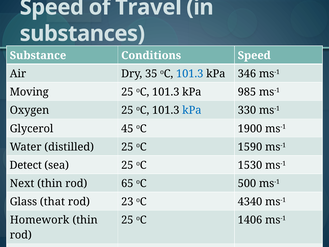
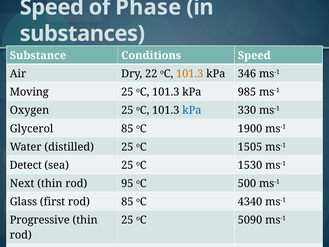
Travel: Travel -> Phase (148, 7)
35: 35 -> 22 (151, 74)
101.3 colour: blue -> orange (190, 74)
Glycerol 45: 45 -> 85 (127, 129)
1590: 1590 -> 1505 (250, 147)
65: 65 -> 95 (127, 183)
that: that -> first (52, 202)
rod 23: 23 -> 85 (127, 202)
Homework: Homework -> Progressive (40, 220)
1406: 1406 -> 5090 (250, 220)
